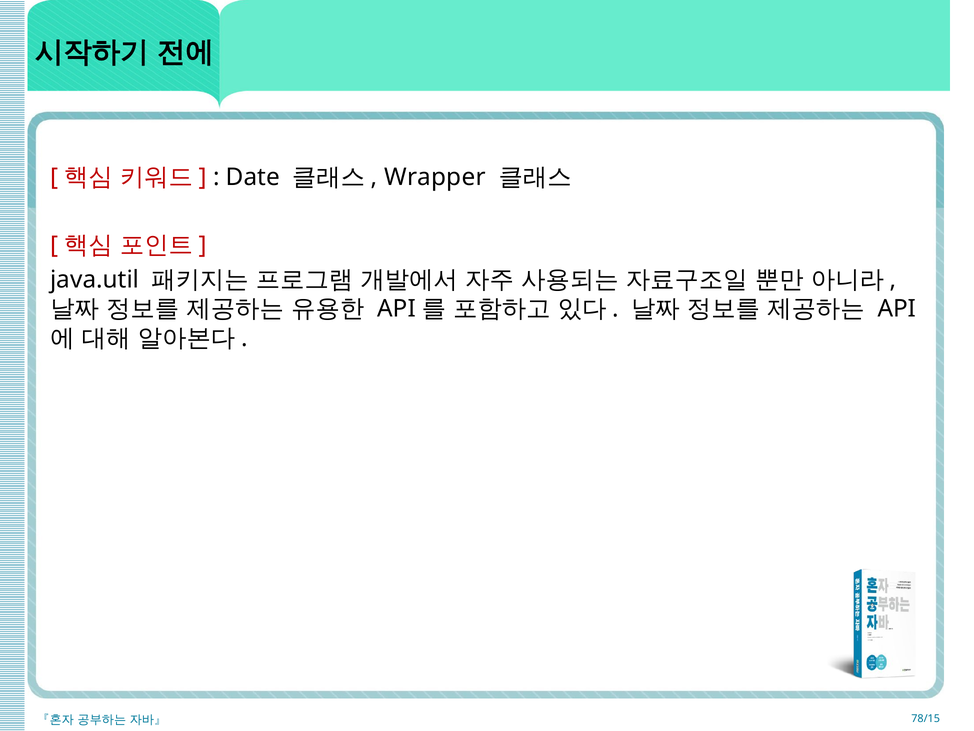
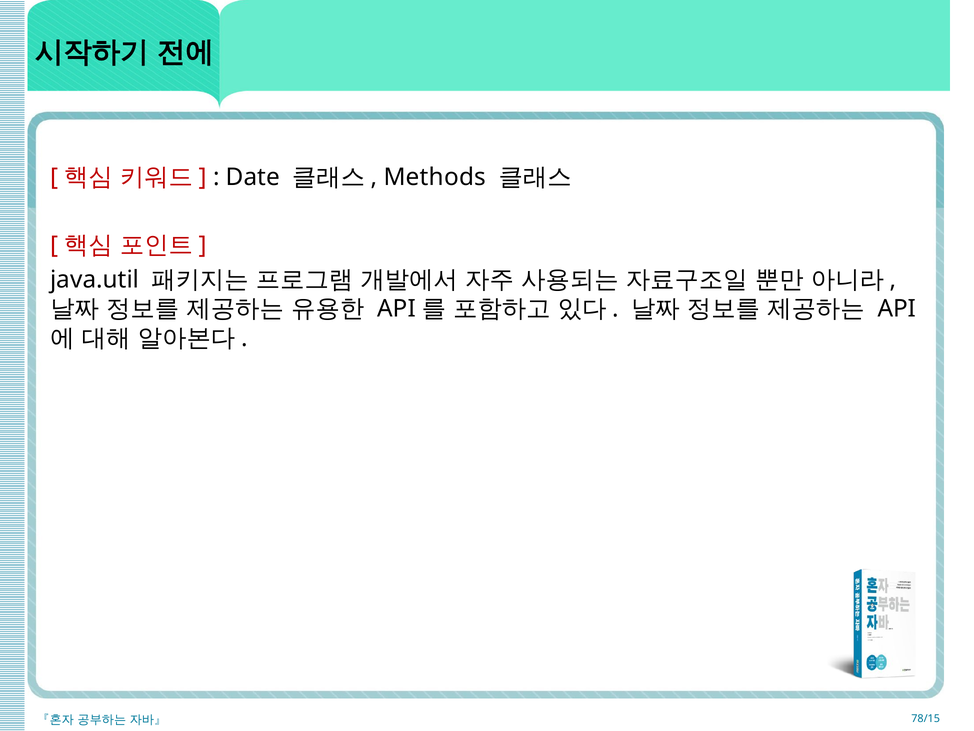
Wrapper: Wrapper -> Methods (435, 177)
